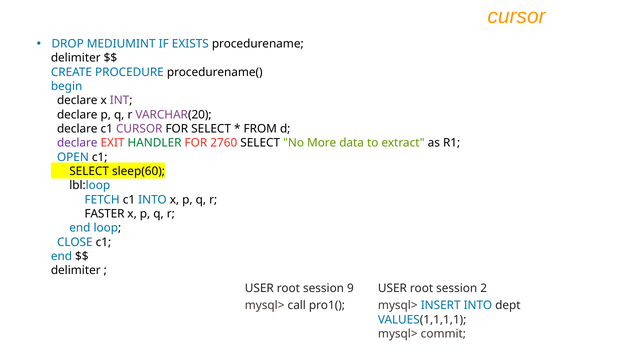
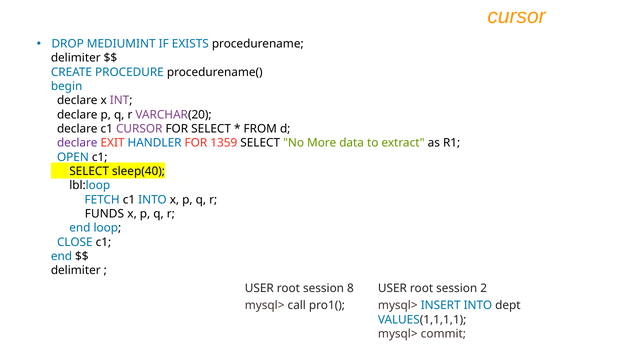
HANDLER colour: green -> blue (155, 143)
2760: 2760 -> 1359 (224, 143)
sleep(60: sleep(60 -> sleep(40 (139, 171)
FASTER: FASTER -> FUNDS (104, 214)
9: 9 -> 8 (350, 288)
